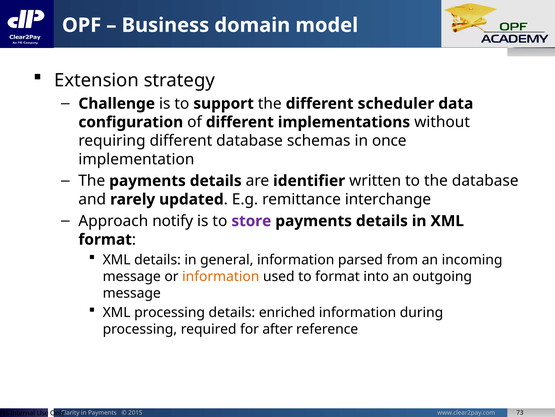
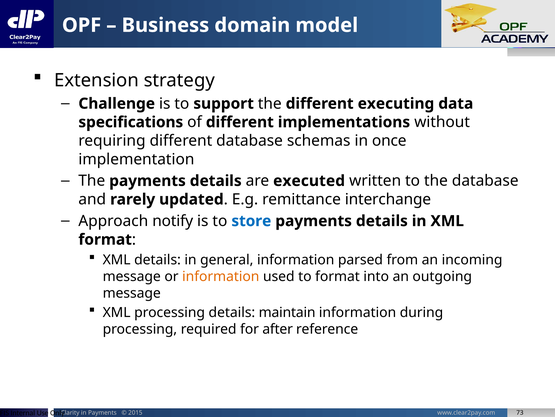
scheduler: scheduler -> executing (396, 103)
configuration: configuration -> specifications (131, 122)
identifier: identifier -> executed (309, 181)
store colour: purple -> blue (251, 221)
enriched: enriched -> maintain (287, 312)
